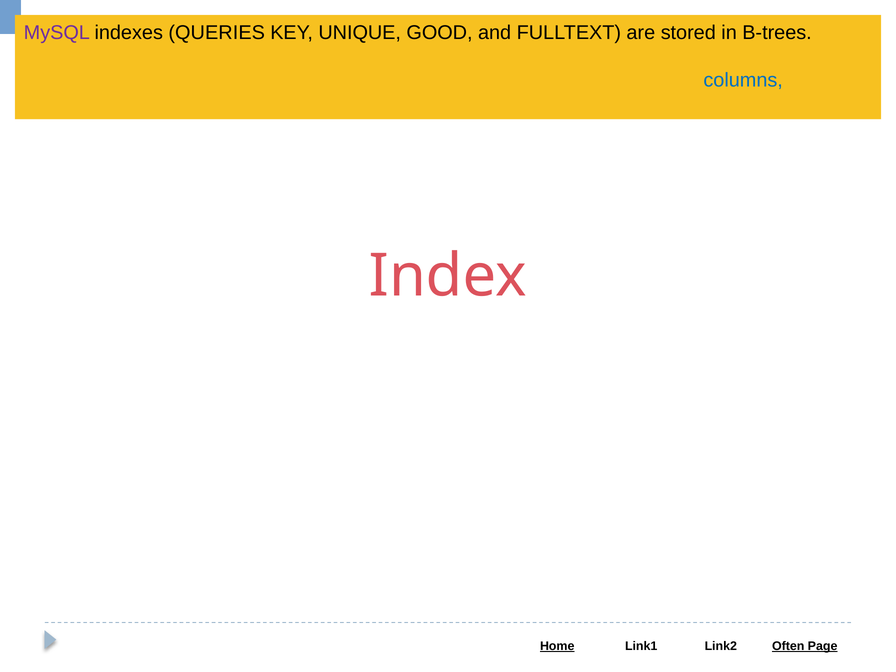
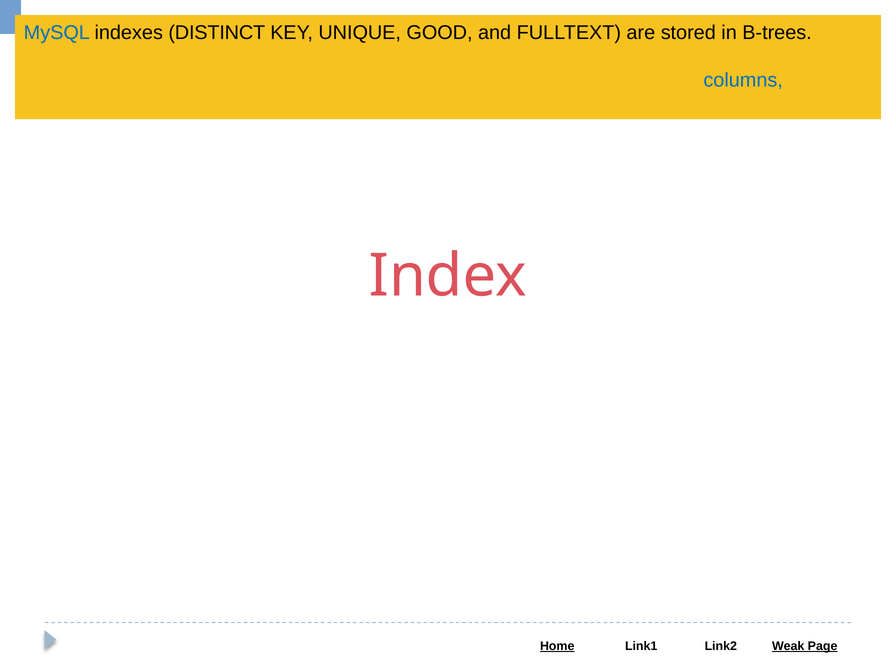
MySQL colour: purple -> blue (57, 33)
indexes QUERIES: QUERIES -> DISTINCT (217, 33)
Often: Often -> Weak (788, 646)
